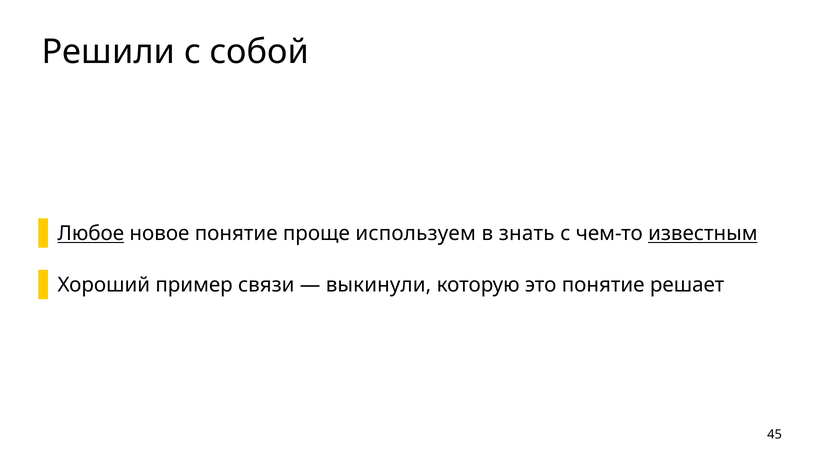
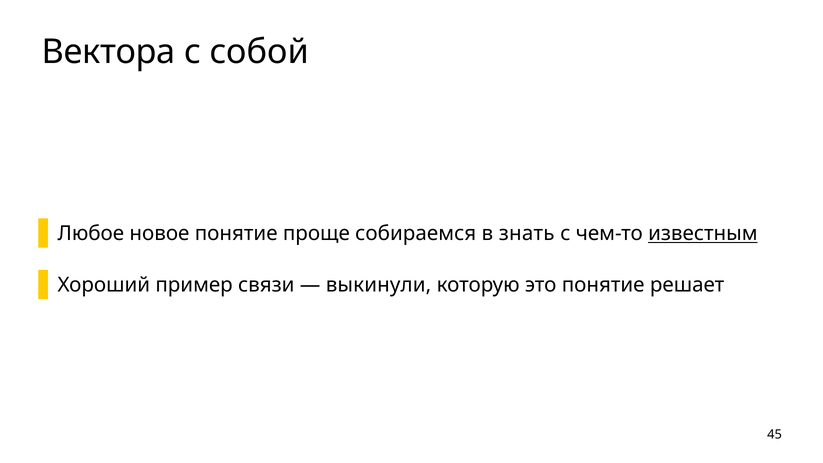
Решили: Решили -> Вектора (109, 52)
Любое underline: present -> none (91, 234)
используем: используем -> собираемся (416, 234)
